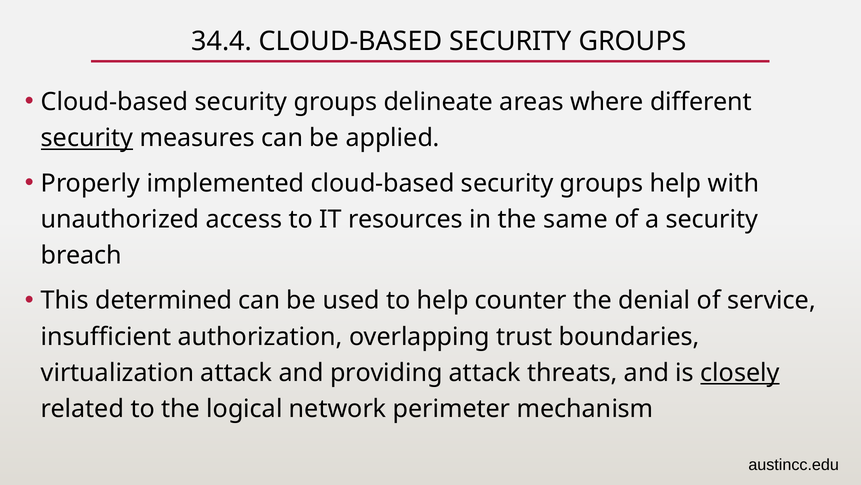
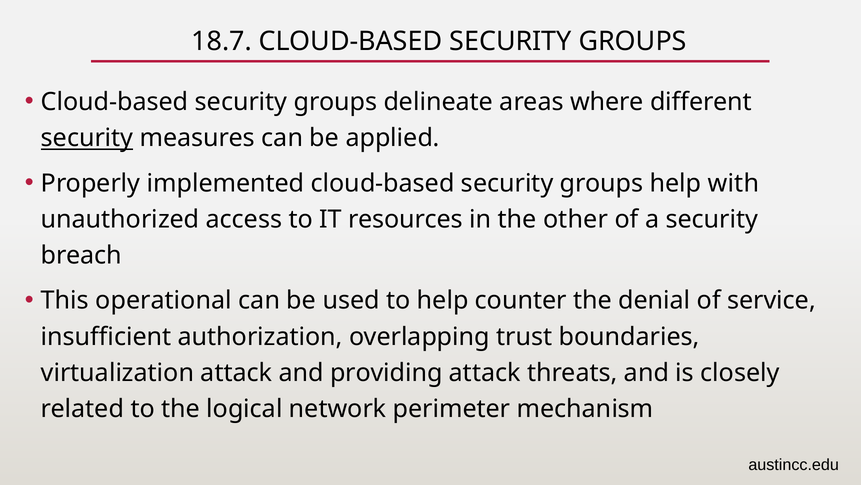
34.4: 34.4 -> 18.7 (222, 41)
same: same -> other (576, 219)
determined: determined -> operational (164, 300)
closely underline: present -> none (740, 372)
